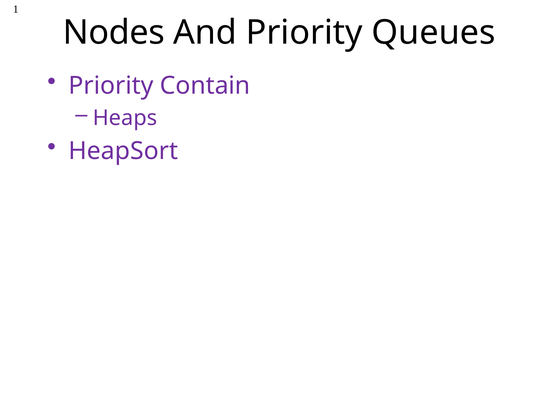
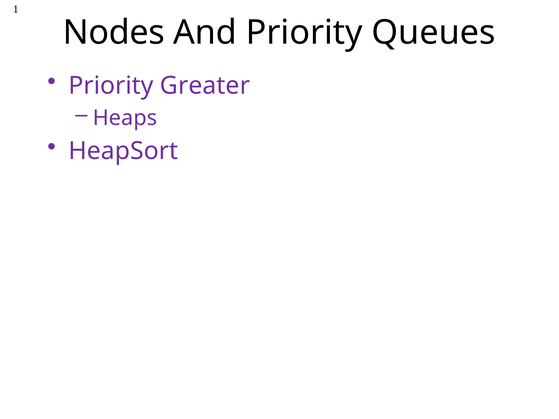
Contain: Contain -> Greater (205, 86)
